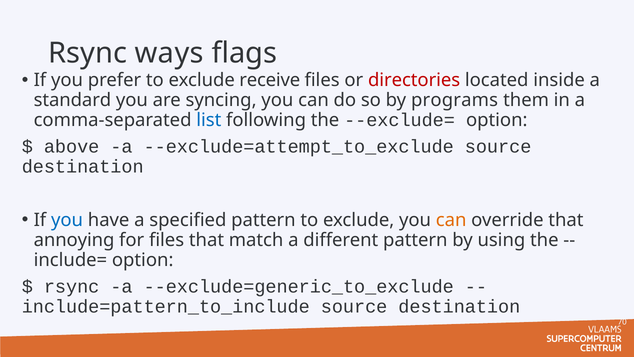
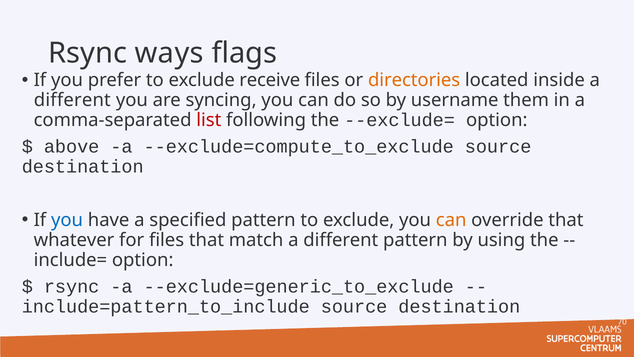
directories colour: red -> orange (414, 80)
standard: standard -> different (72, 100)
programs: programs -> username (455, 100)
list colour: blue -> red (209, 120)
--exclude=attempt_to_exclude: --exclude=attempt_to_exclude -> --exclude=compute_to_exclude (299, 147)
annoying: annoying -> whatever (74, 240)
